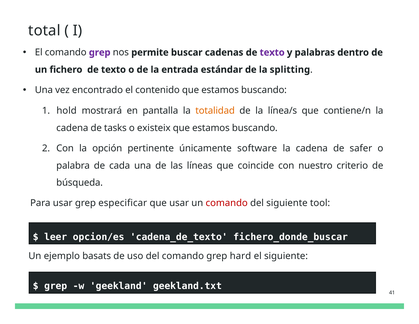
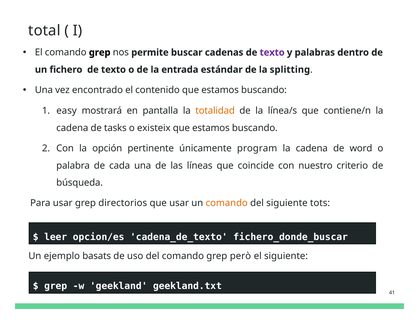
grep colour: purple -> black (100, 52)
hold: hold -> easy (67, 111)
software: software -> program (257, 148)
safer: safer -> word (361, 148)
especificar: especificar -> directorios (123, 203)
comando colour: red -> orange (227, 203)
tool: tool -> tots (320, 203)
hard: hard -> però (240, 256)
